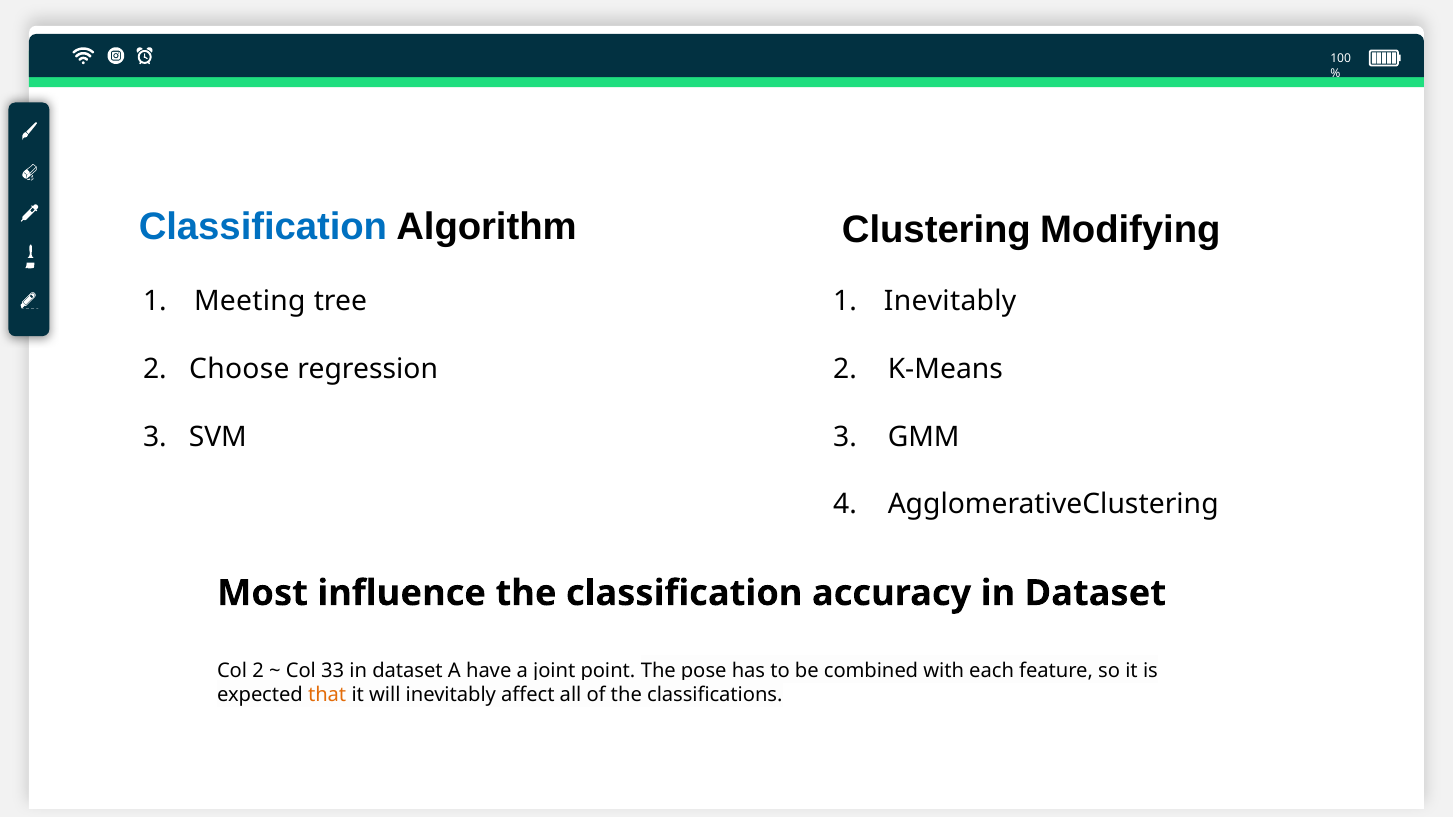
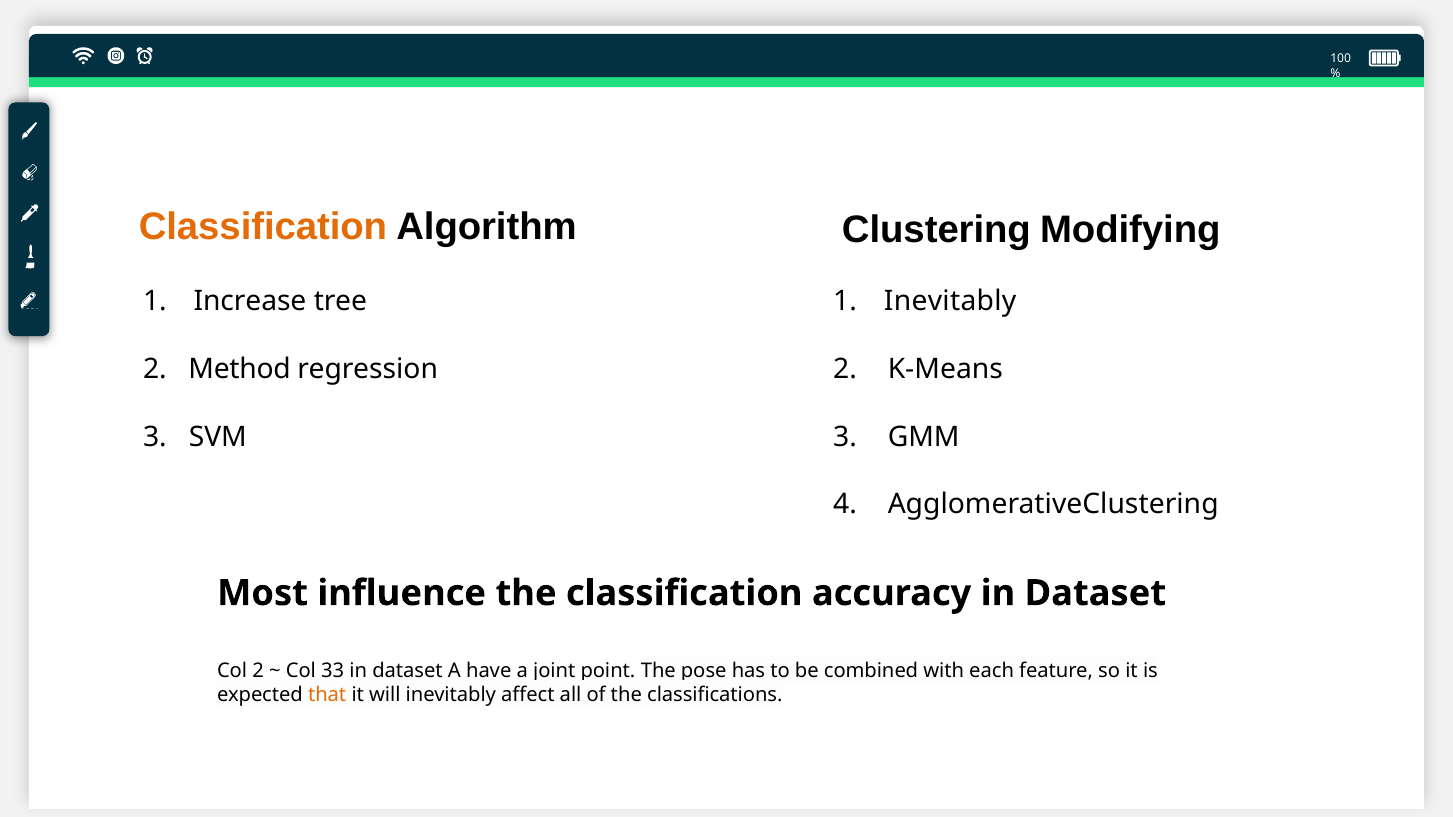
Classification colour: blue -> orange (263, 227)
Meeting: Meeting -> Increase (250, 301)
Choose: Choose -> Method (240, 369)
